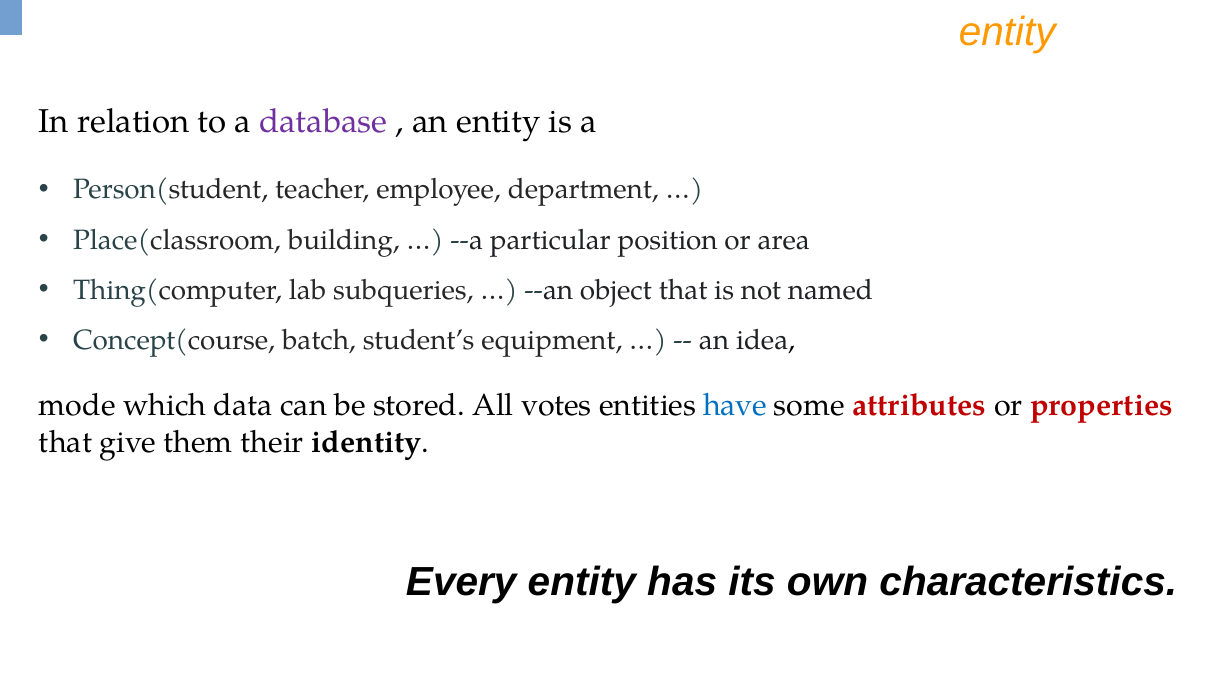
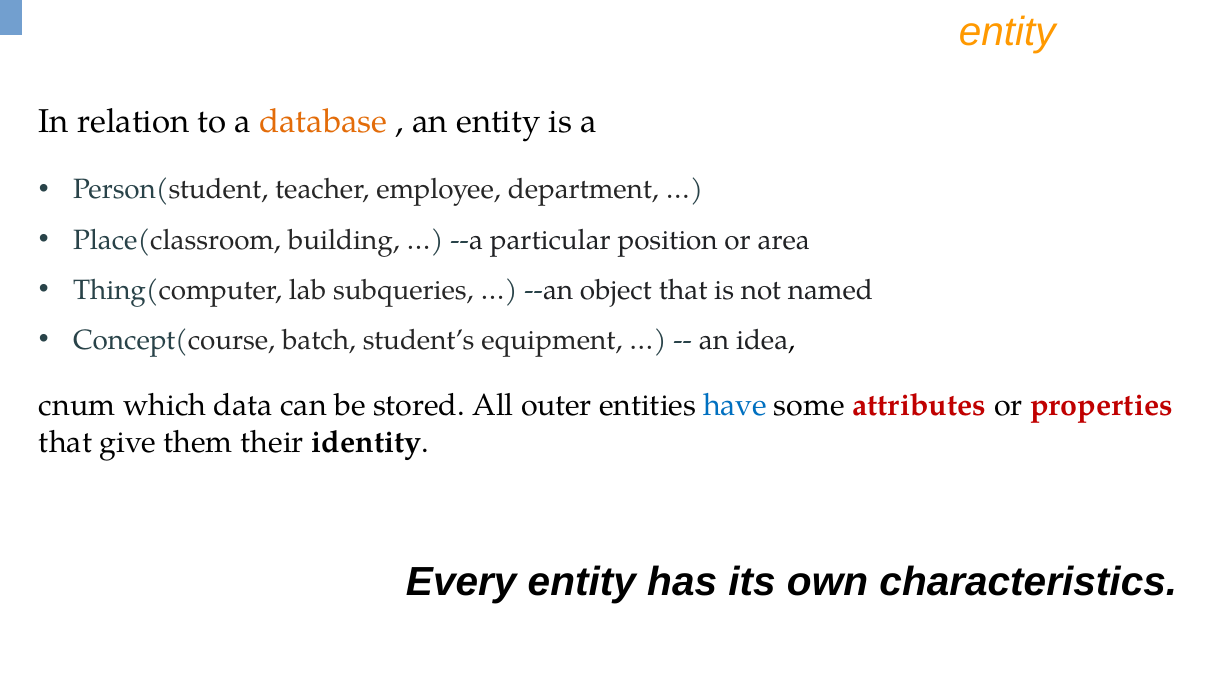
database colour: purple -> orange (323, 121)
mode: mode -> cnum (77, 406)
votes: votes -> outer (557, 406)
